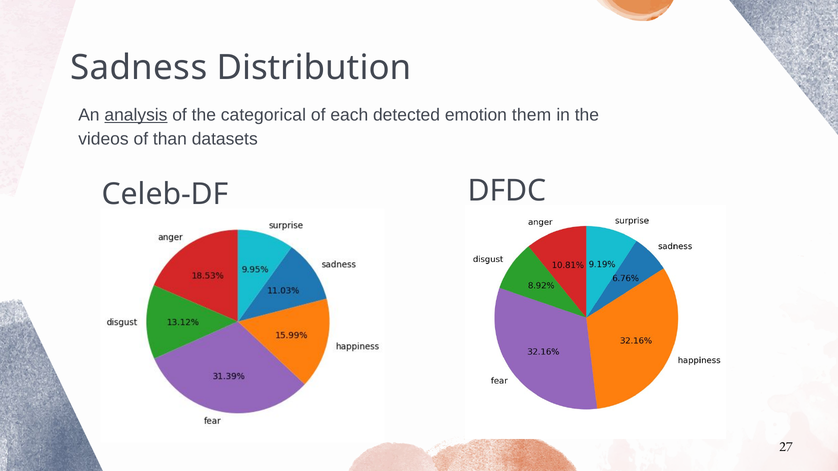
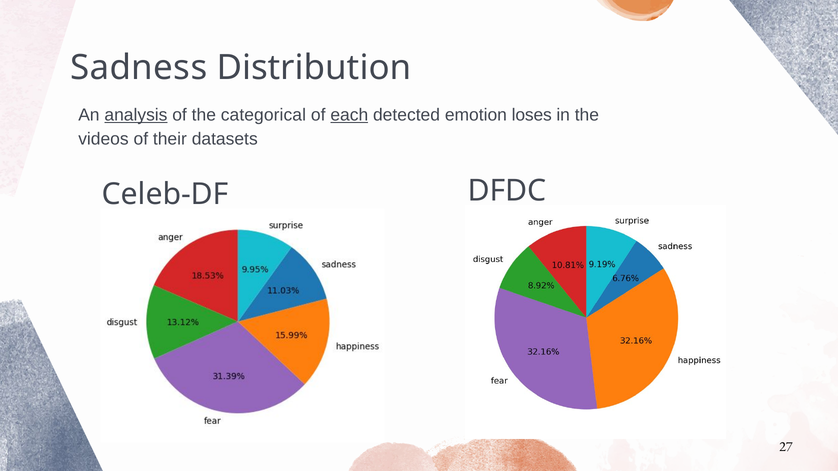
each underline: none -> present (349, 115)
them: them -> loses (532, 115)
than: than -> their (170, 139)
